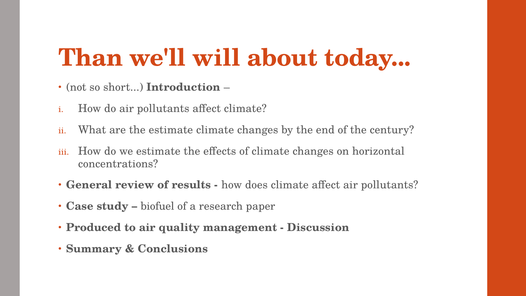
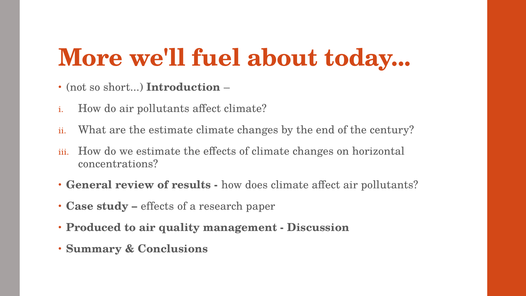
Than: Than -> More (91, 58)
will: will -> fuel (216, 58)
biofuel: biofuel -> effects (157, 206)
